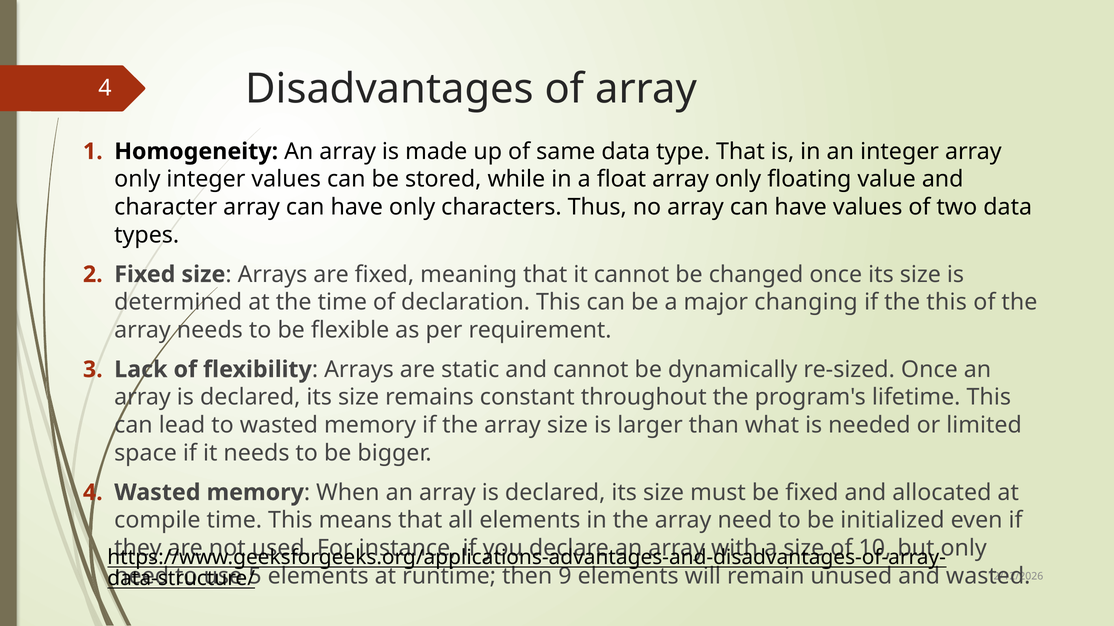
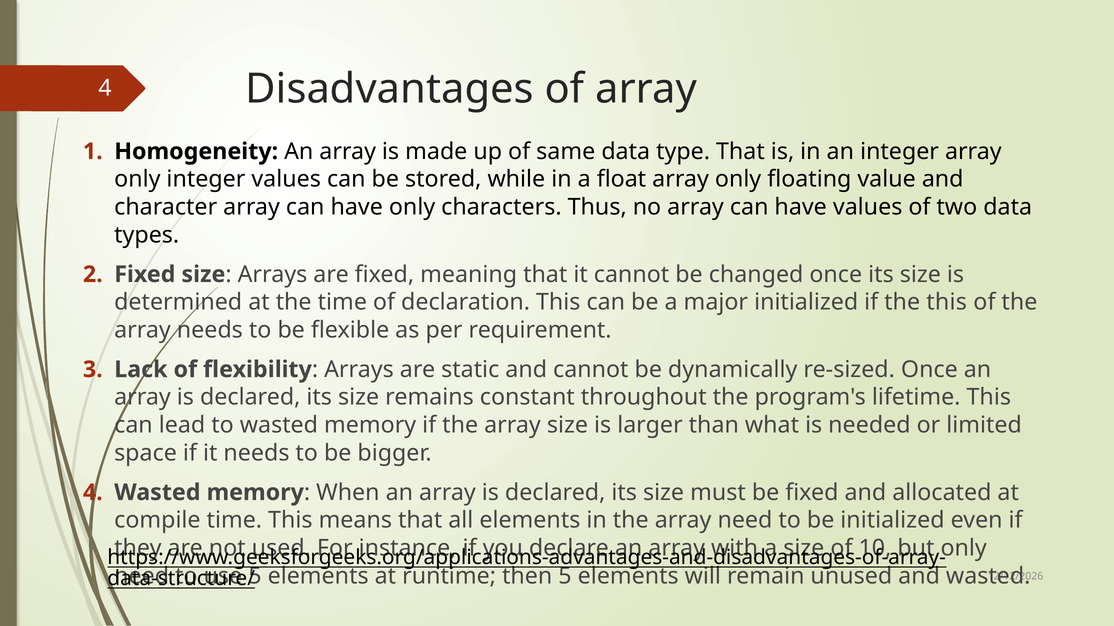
major changing: changing -> initialized (806, 303)
then 9: 9 -> 5 (565, 576)
